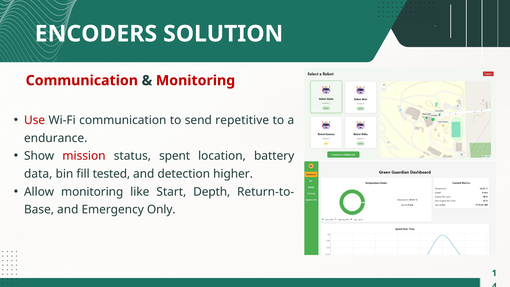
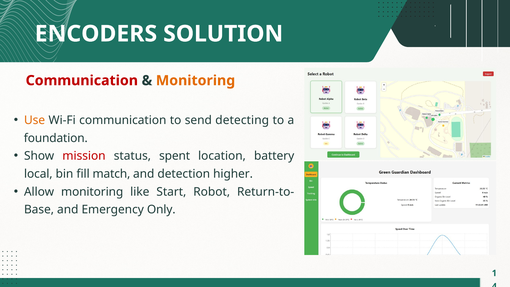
Monitoring colour: red -> orange (196, 80)
Use colour: red -> orange (35, 120)
repetitive: repetitive -> detecting (242, 120)
endurance: endurance -> foundation (56, 138)
data: data -> local (38, 174)
tested: tested -> match (111, 174)
Depth: Depth -> Robot (212, 192)
